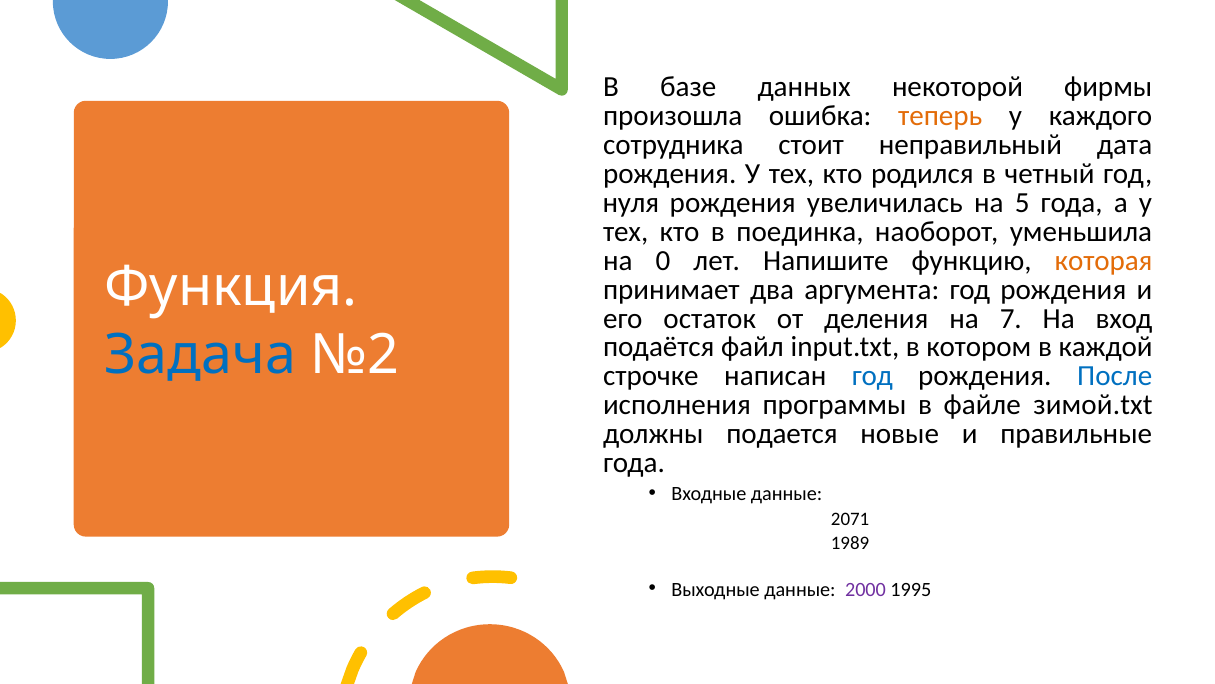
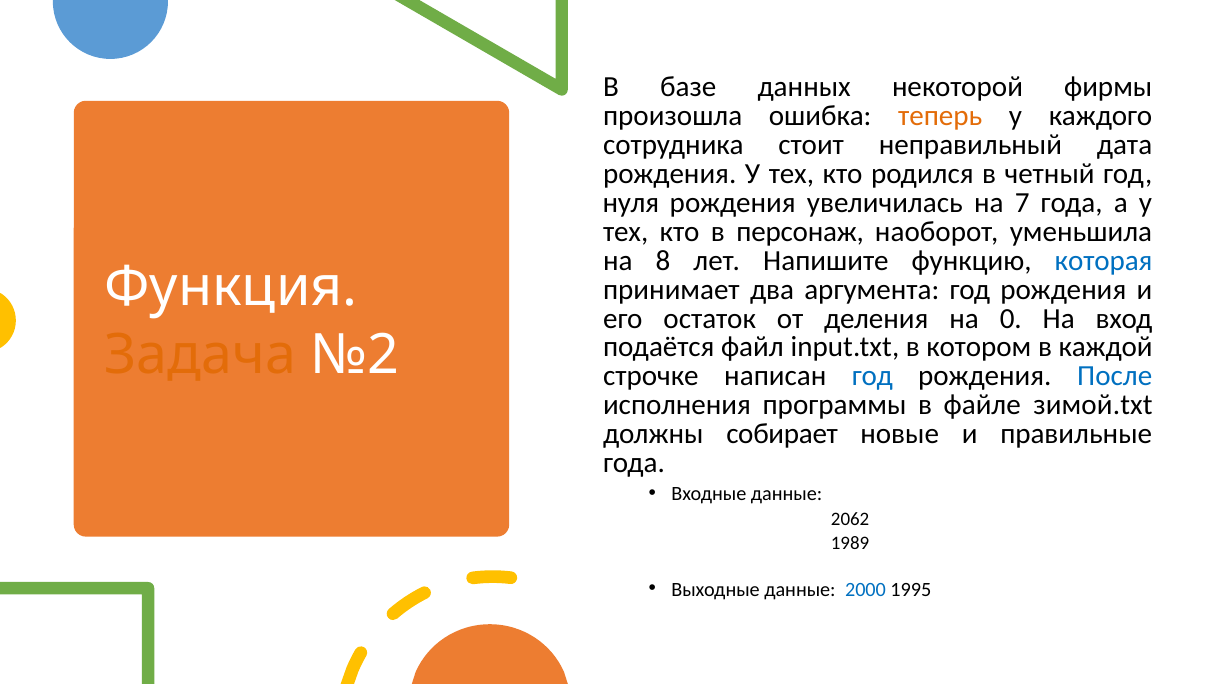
5: 5 -> 7 (1022, 202)
поединка: поединка -> персонаж (800, 231)
0: 0 -> 8 (663, 260)
которая colour: orange -> blue (1104, 260)
7: 7 -> 0 (1011, 318)
Задача colour: blue -> orange (200, 355)
подается: подается -> собирает (782, 434)
2071: 2071 -> 2062 (850, 518)
2000 colour: purple -> blue (865, 589)
